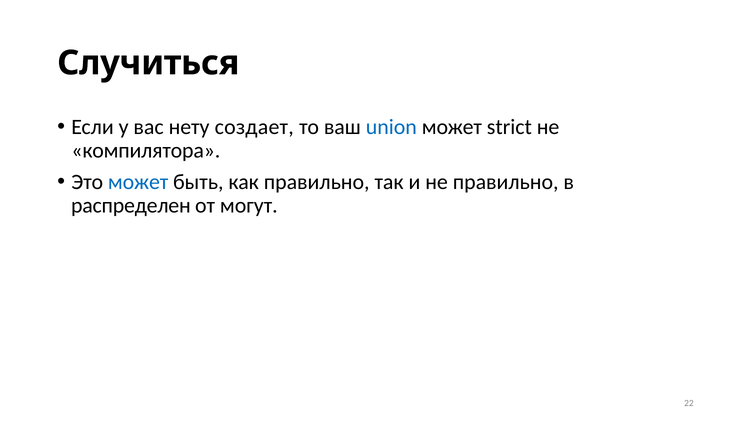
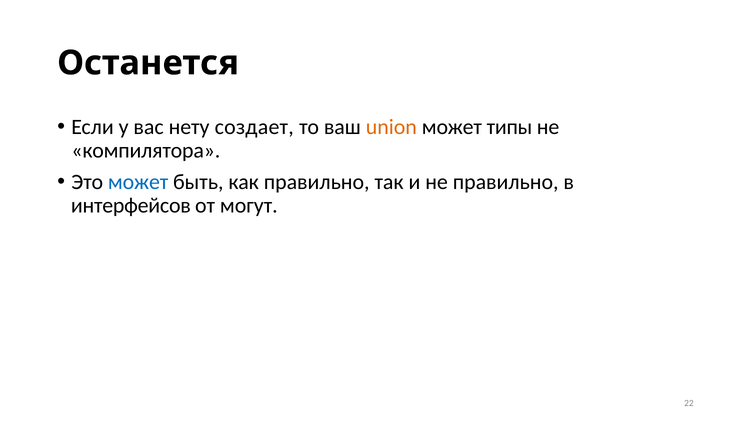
Случиться: Случиться -> Останется (148, 63)
union colour: blue -> orange (391, 127)
strict: strict -> типы (509, 127)
распределен: распределен -> интерфейсов (131, 206)
